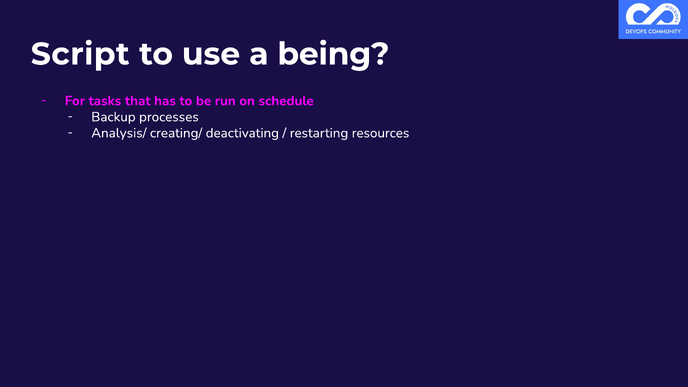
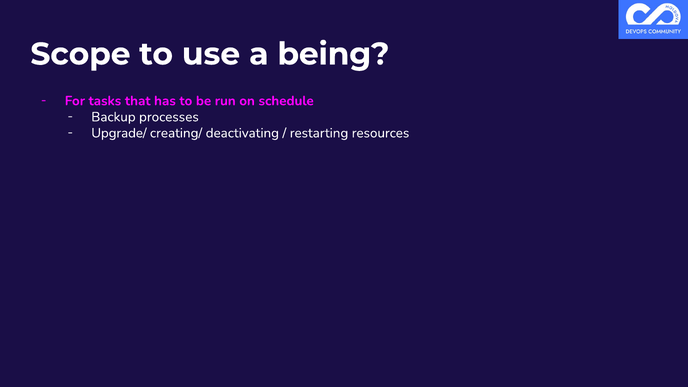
Script: Script -> Scope (80, 54)
Analysis/: Analysis/ -> Upgrade/ (119, 133)
